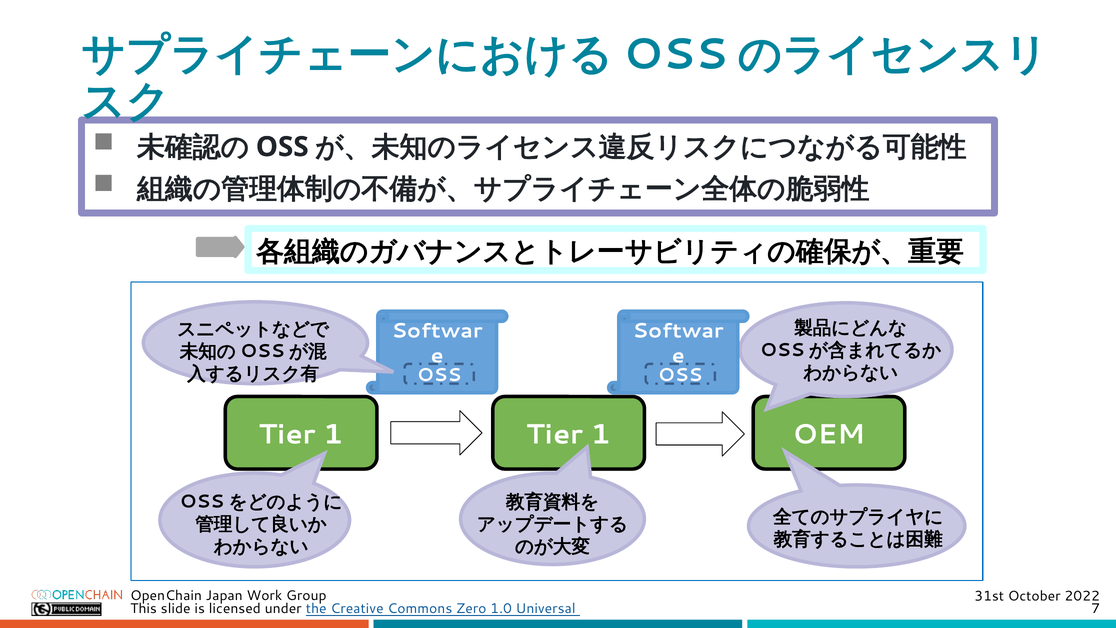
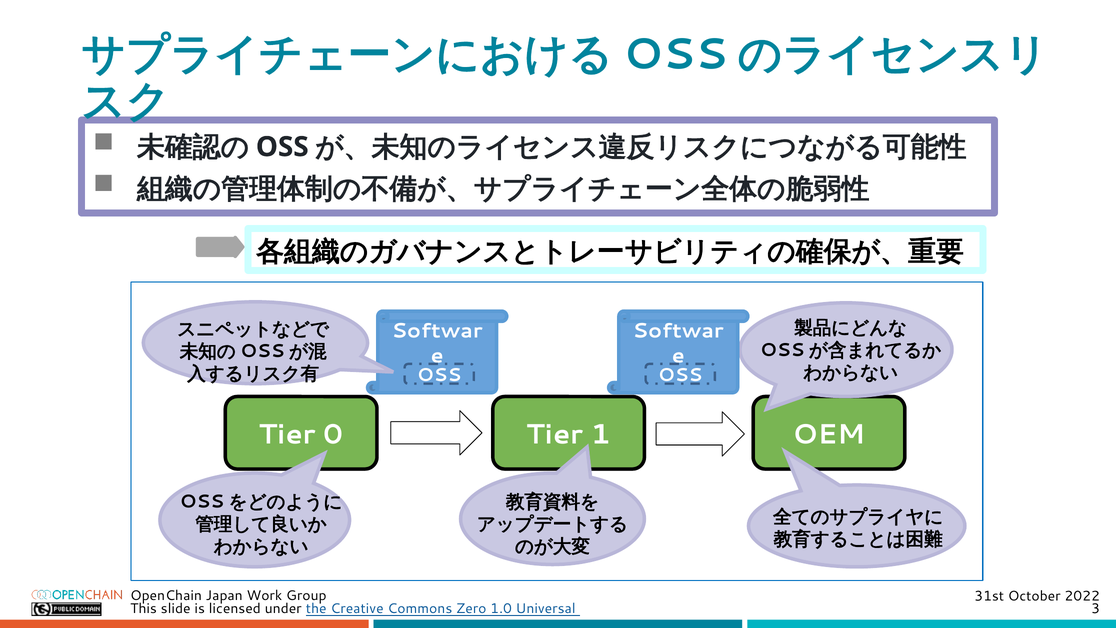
1: 1 -> 0 (333, 435)
7: 7 -> 3 (1096, 608)
